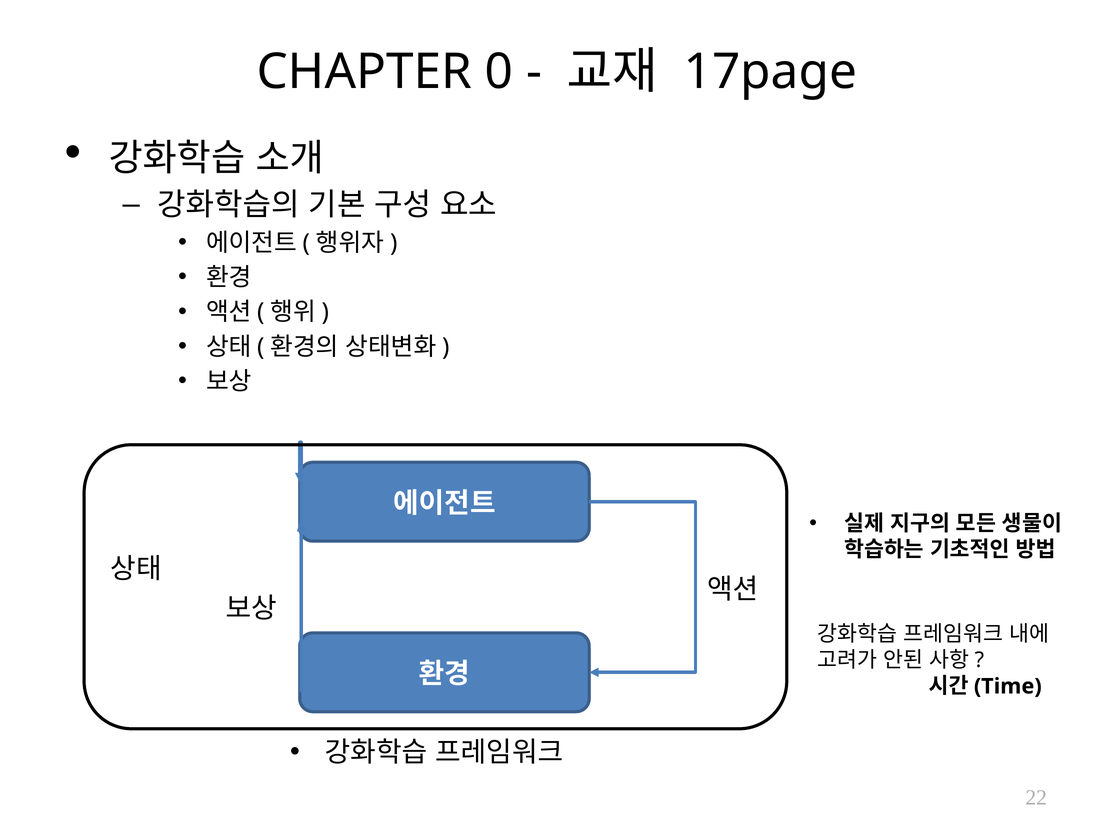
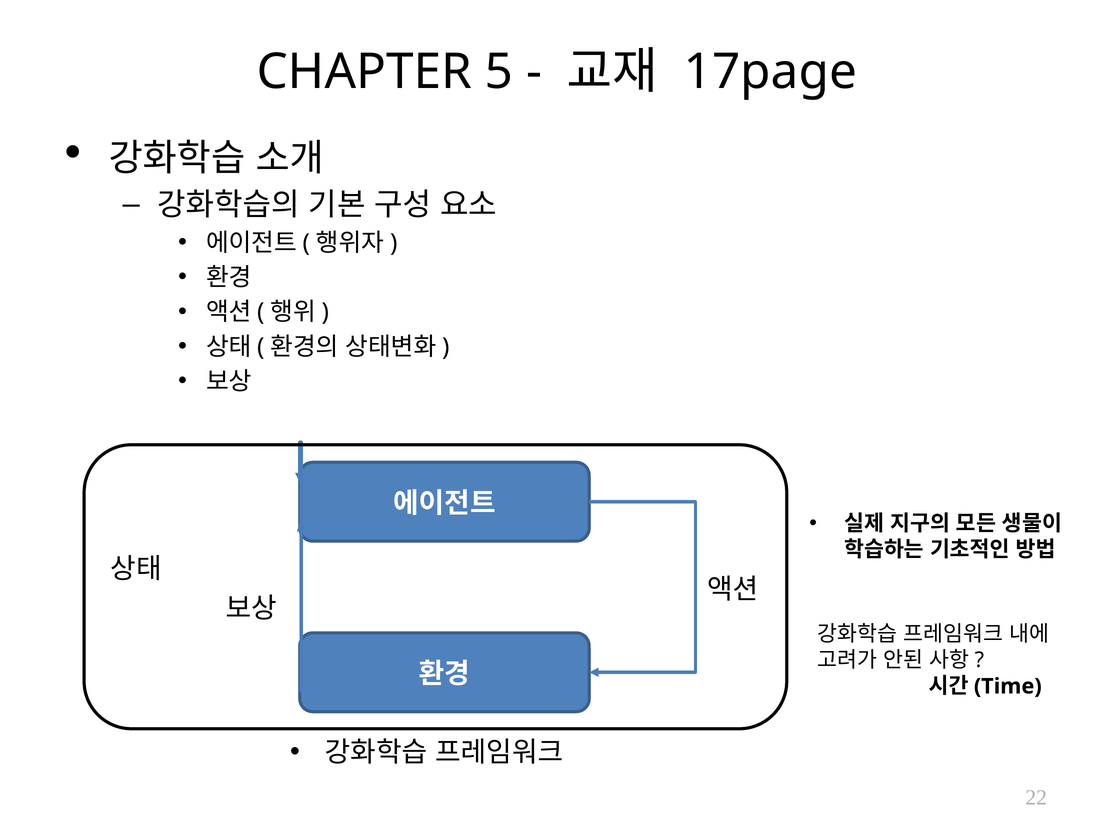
0: 0 -> 5 (499, 72)
